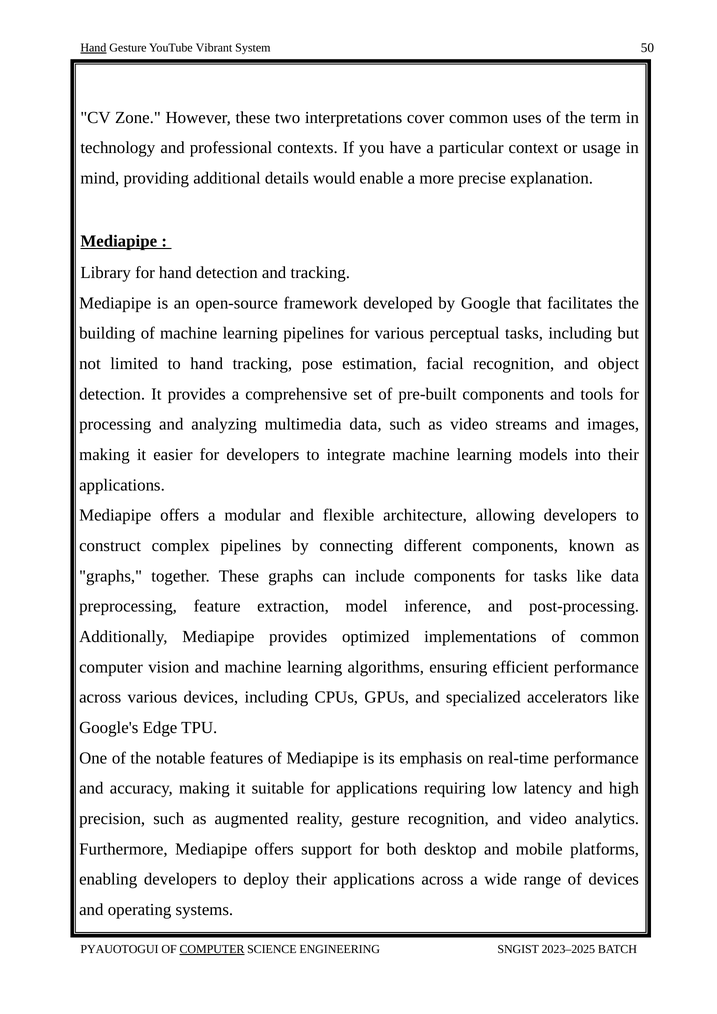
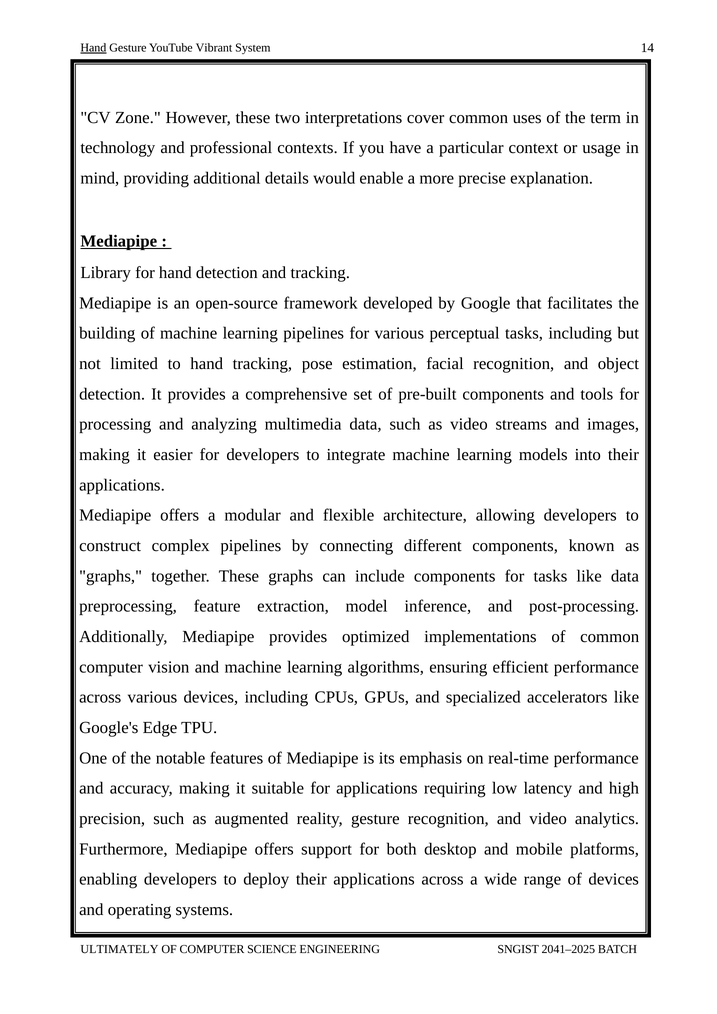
50: 50 -> 14 (647, 48)
PYAUOTOGUI: PYAUOTOGUI -> ULTIMATELY (119, 949)
COMPUTER underline: present -> none (212, 949)
2023–2025: 2023–2025 -> 2041–2025 (568, 949)
